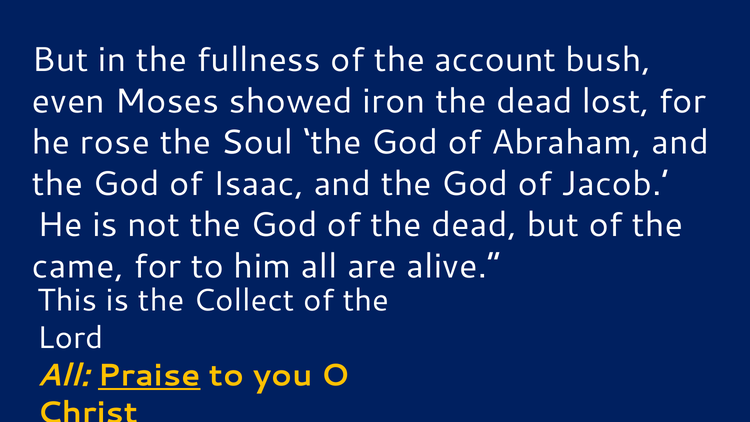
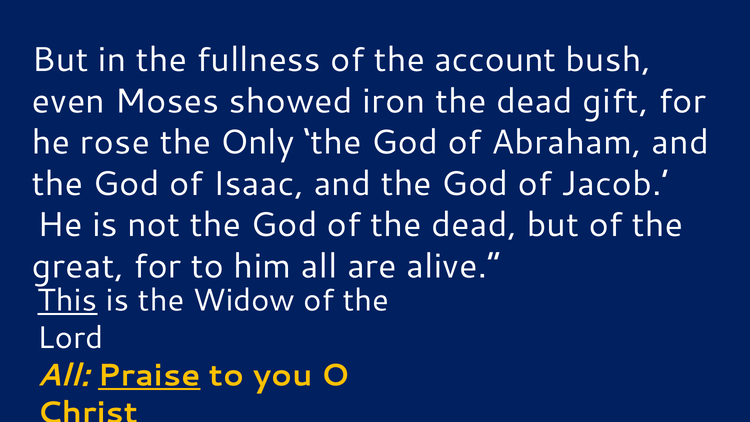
lost: lost -> gift (615, 101)
Soul: Soul -> Only (257, 143)
came: came -> great (78, 266)
This underline: none -> present (67, 300)
Collect: Collect -> Widow (244, 300)
